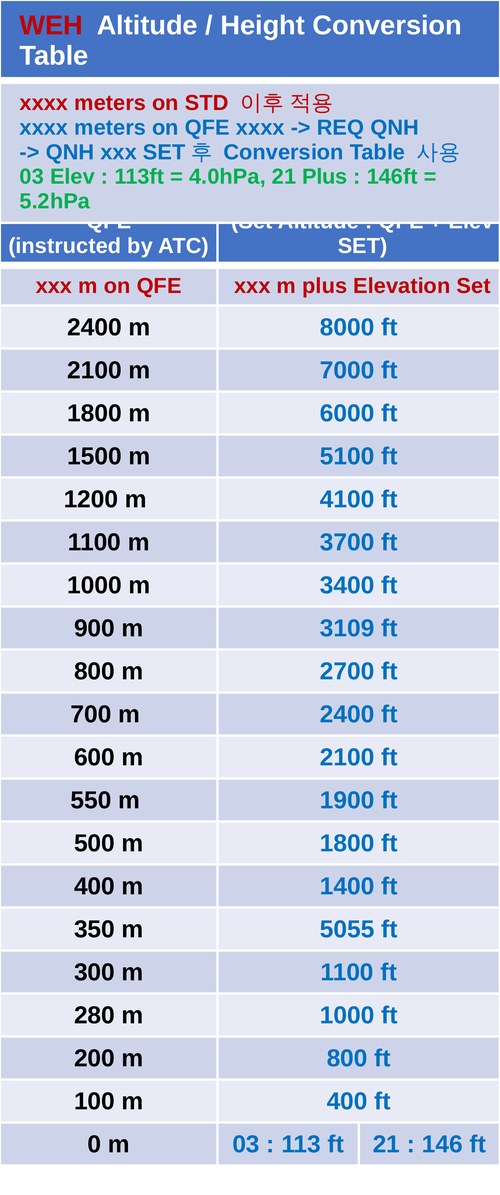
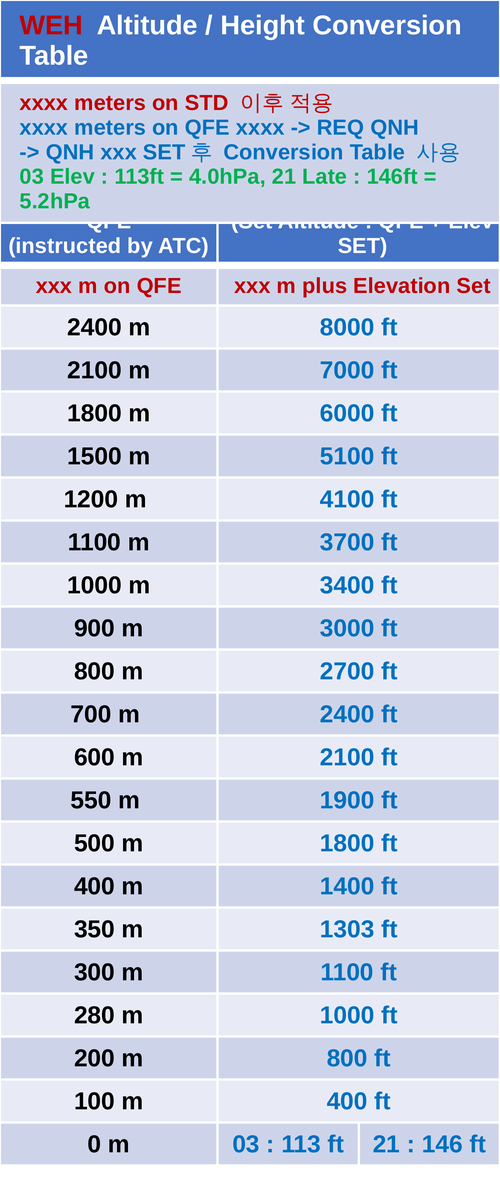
21 Plus: Plus -> Late (325, 177)
3109: 3109 -> 3000 (347, 629)
5055: 5055 -> 1303 (347, 930)
